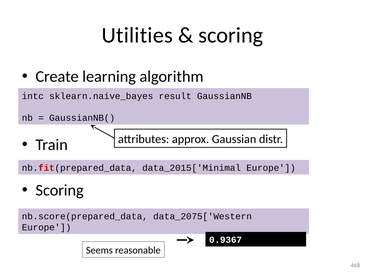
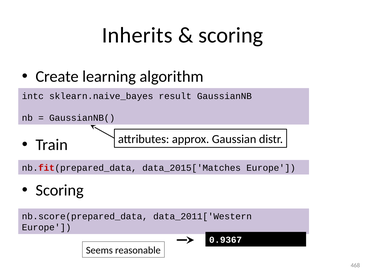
Utilities: Utilities -> Inherits (137, 35)
data_2015['Minimal: data_2015['Minimal -> data_2015['Matches (192, 168)
data_2075['Western: data_2075['Western -> data_2011['Western (203, 216)
